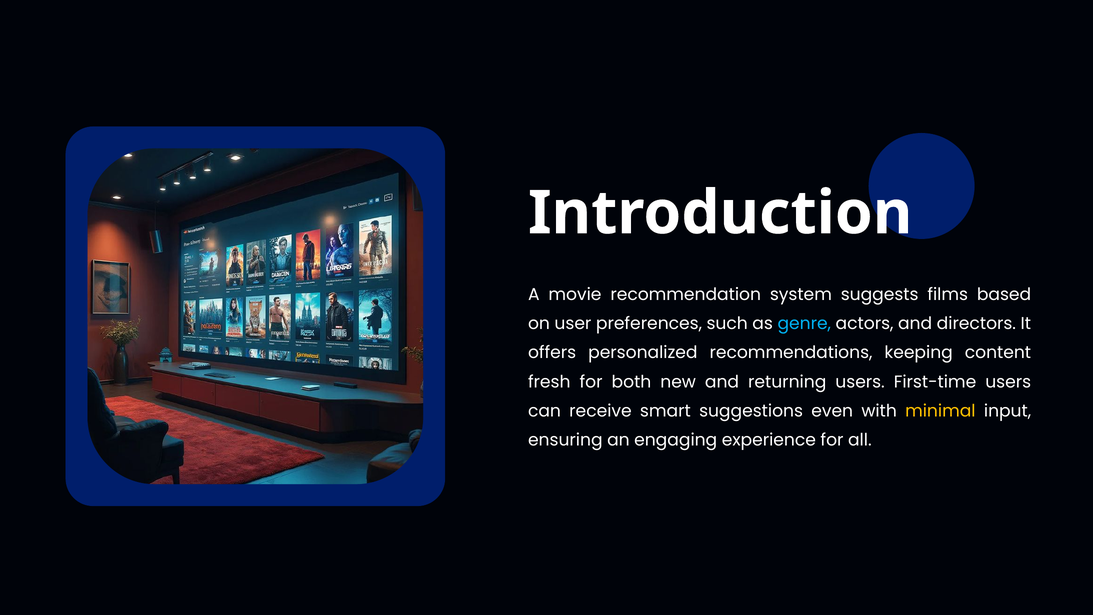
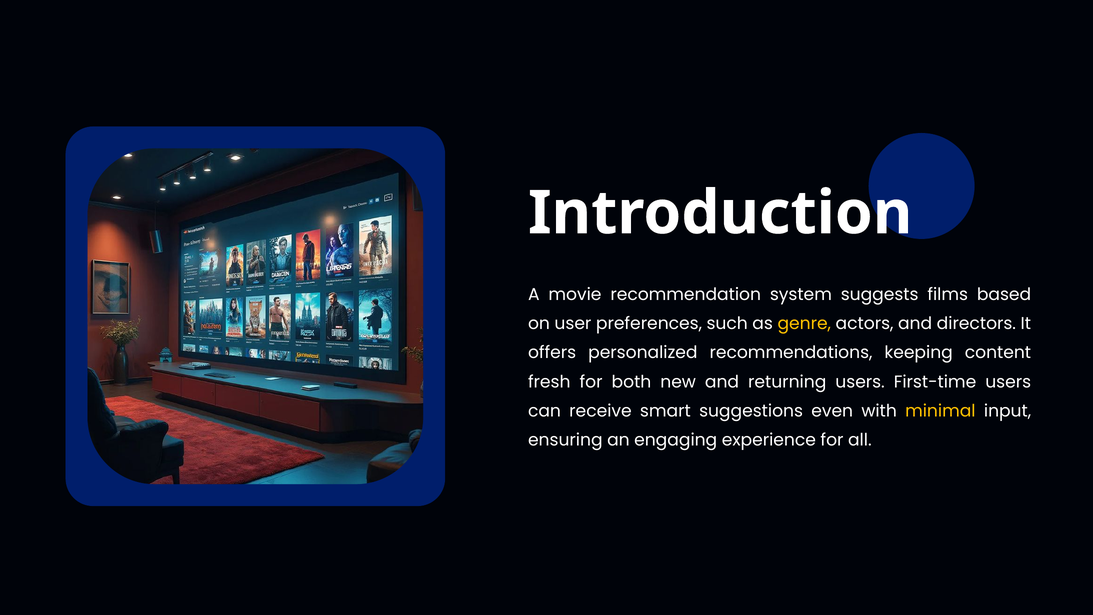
genre colour: light blue -> yellow (804, 324)
